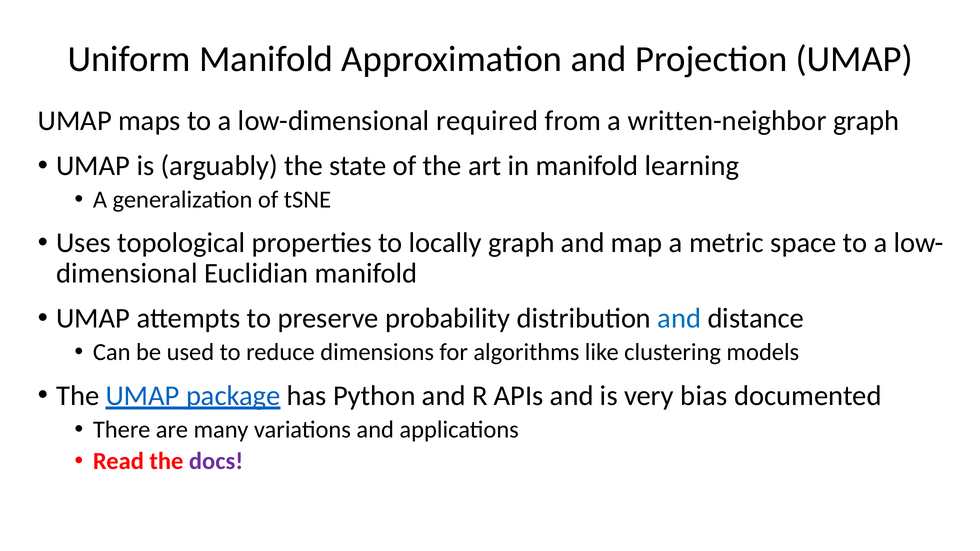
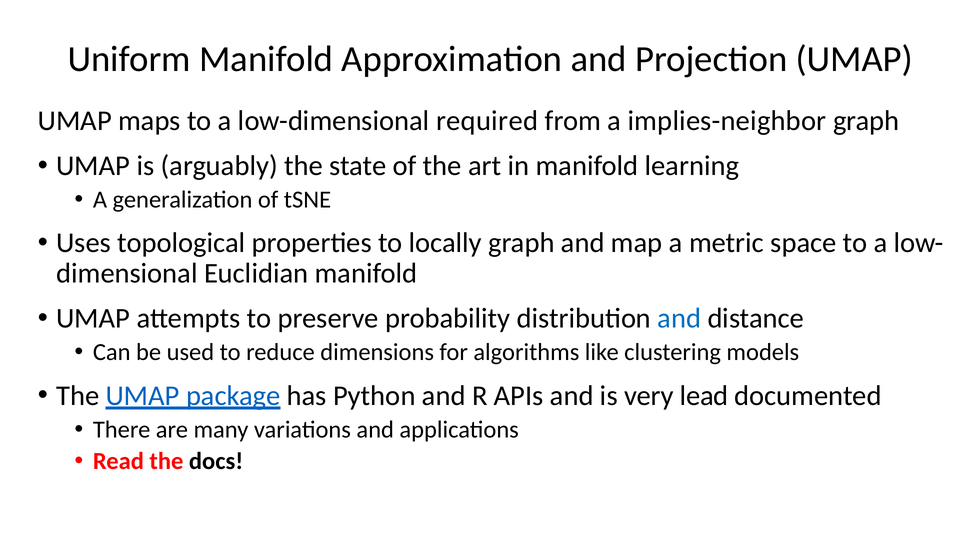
written-neighbor: written-neighbor -> implies-neighbor (727, 121)
bias: bias -> lead (704, 396)
docs colour: purple -> black (216, 461)
